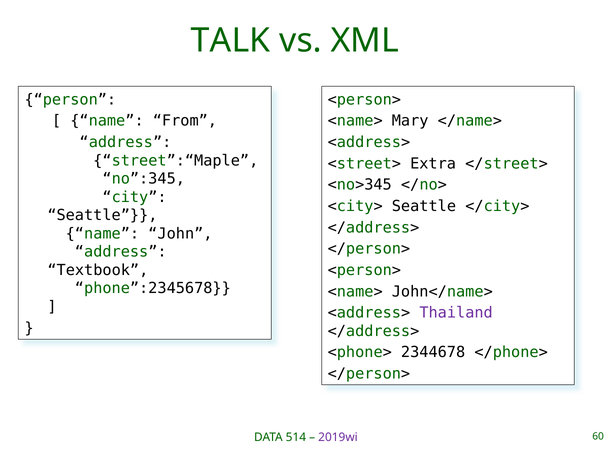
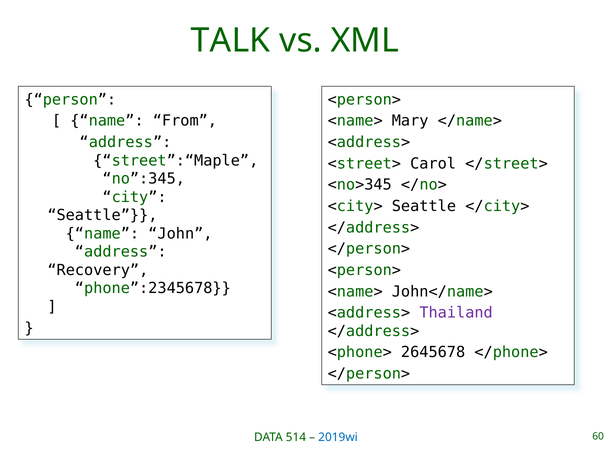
Extra: Extra -> Carol (433, 164)
Textbook: Textbook -> Recovery (98, 270)
2344678: 2344678 -> 2645678 (433, 353)
2019wi colour: purple -> blue (338, 438)
